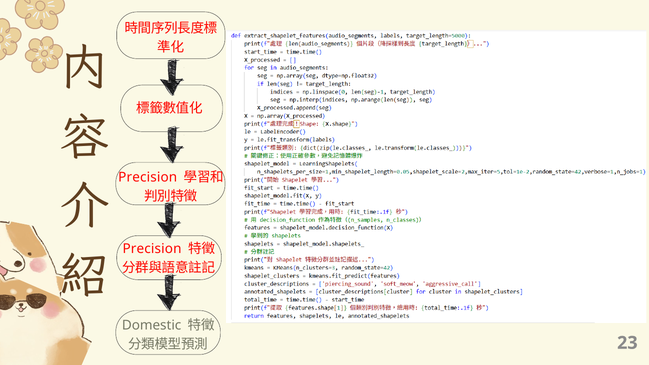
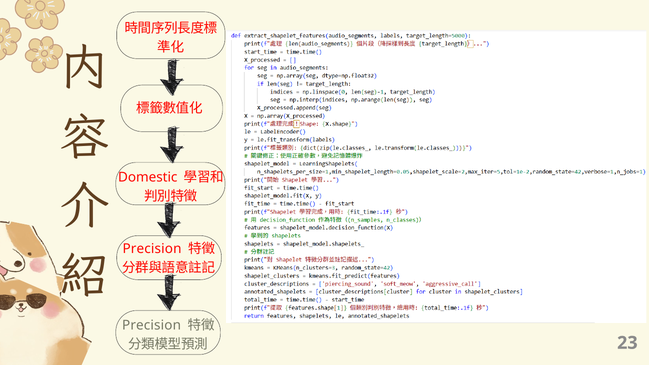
Precision: Precision -> Domestic (148, 178)
Domestic: Domestic -> Precision (152, 325)
